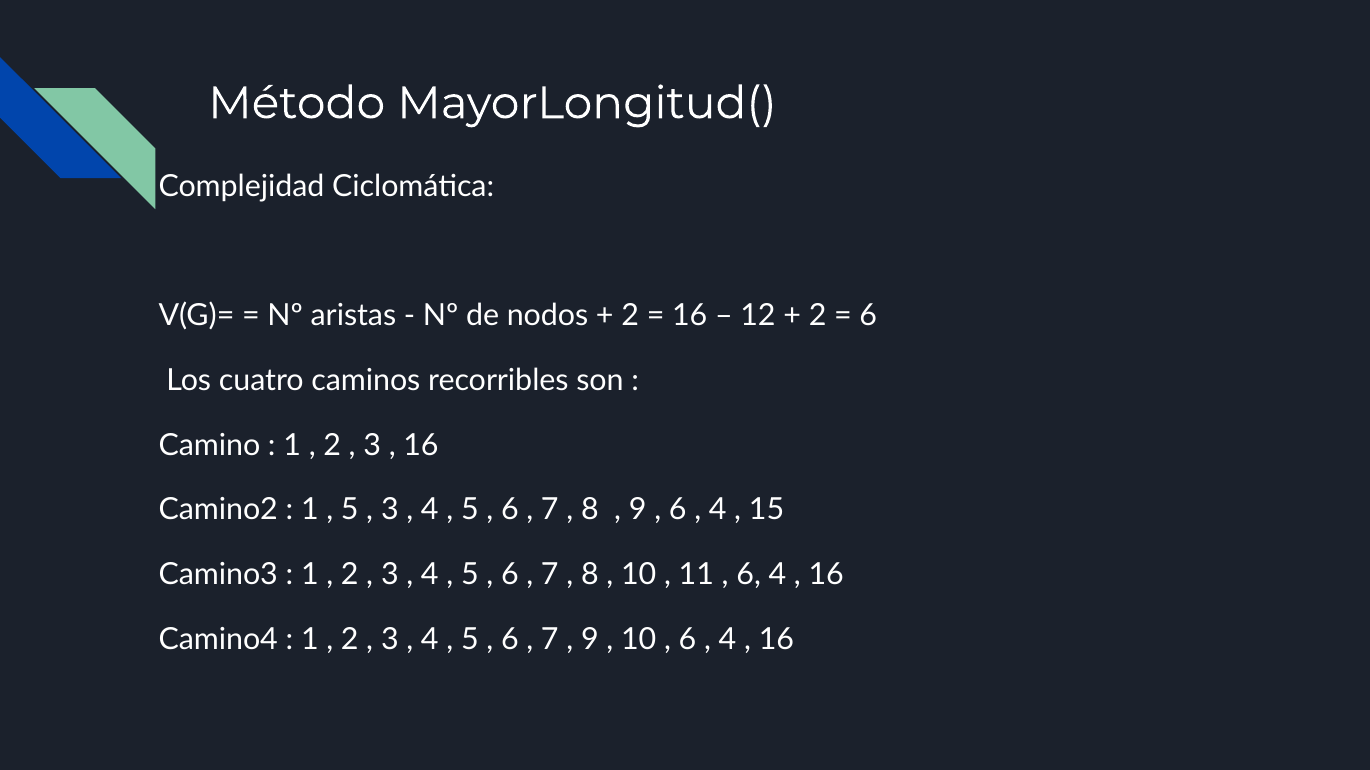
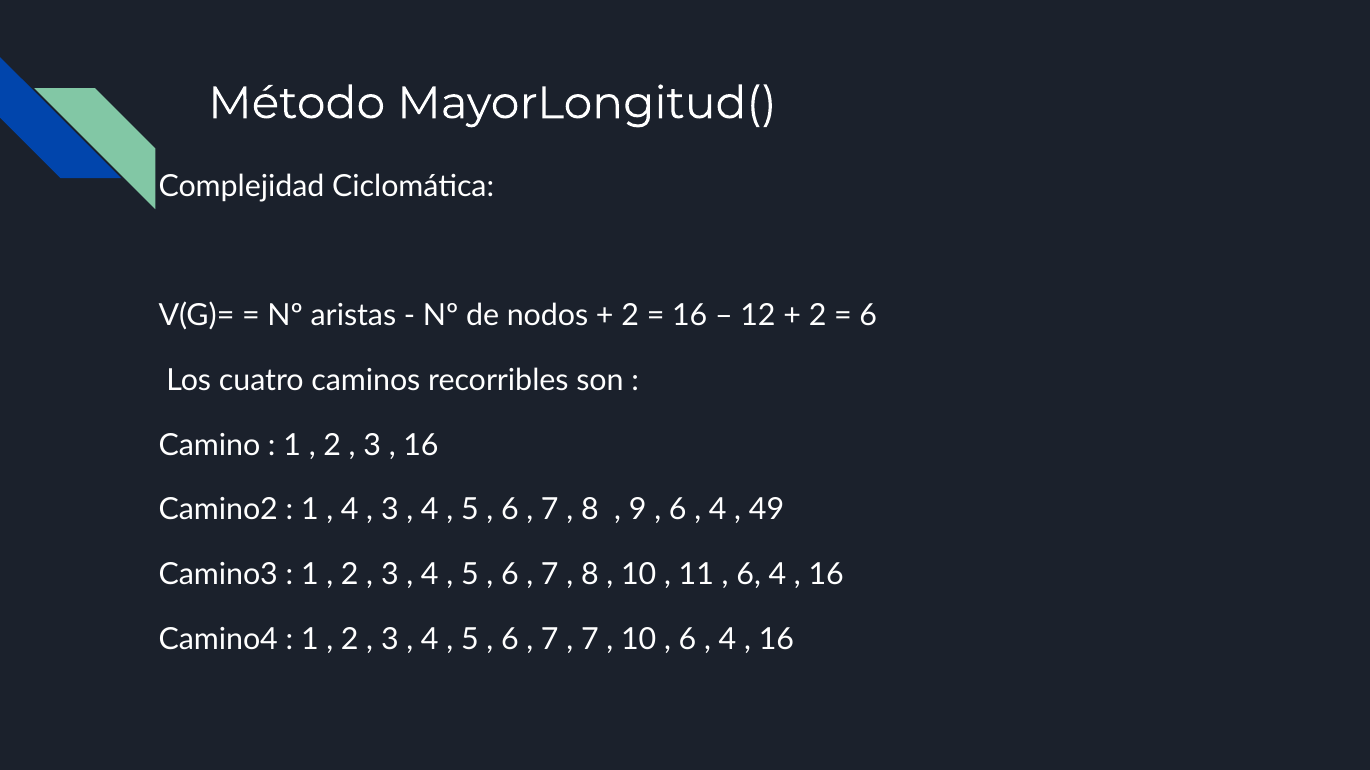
5: 5 -> 4 (350, 510)
15: 15 -> 49 (767, 510)
9: 9 -> 7 (590, 640)
